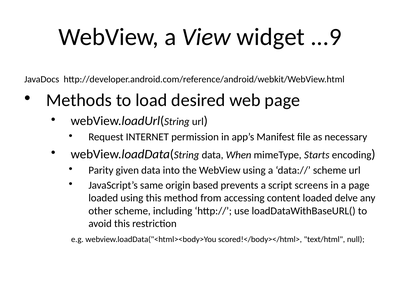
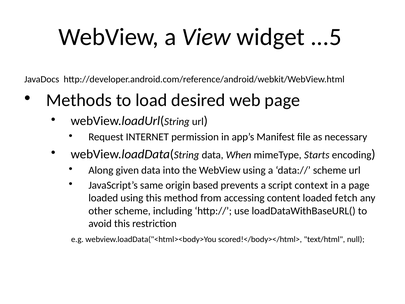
...9: ...9 -> ...5 (326, 37)
Parity: Parity -> Along (101, 170)
screens: screens -> context (311, 185)
delve: delve -> fetch (346, 198)
